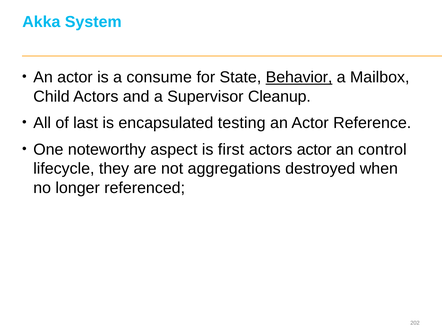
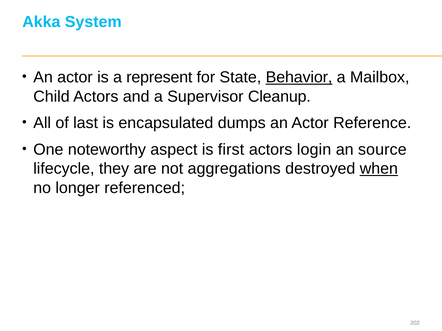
consume: consume -> represent (159, 77)
testing: testing -> dumps (242, 123)
actors actor: actor -> login (314, 150)
control: control -> source (382, 150)
when underline: none -> present (379, 169)
